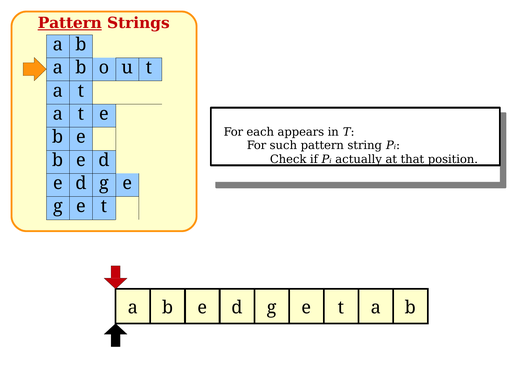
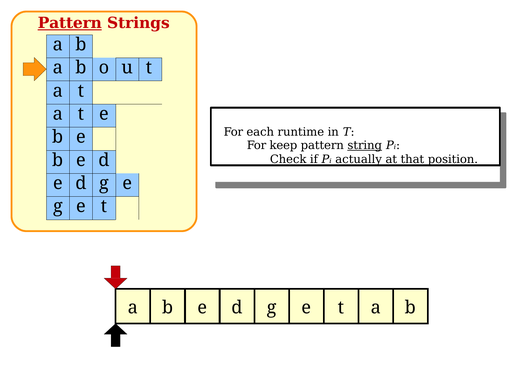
appears: appears -> runtime (301, 132)
such: such -> keep (283, 146)
string underline: none -> present (365, 146)
